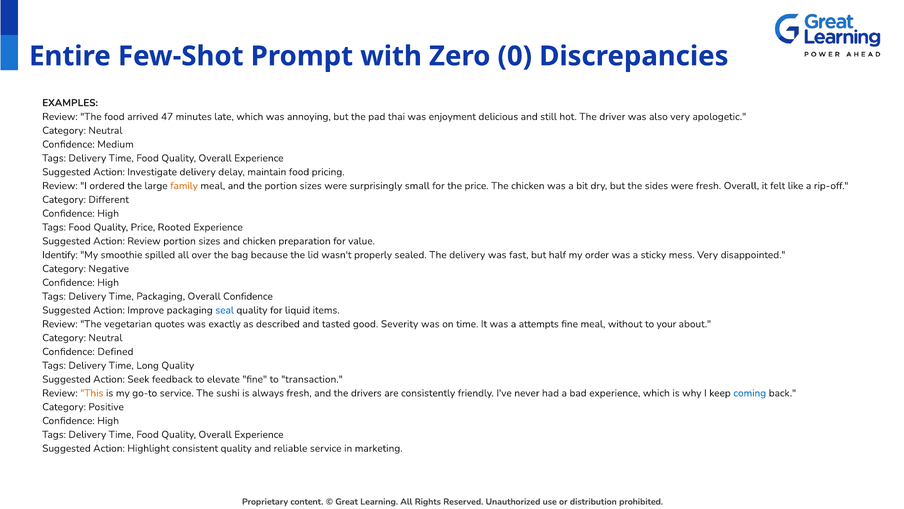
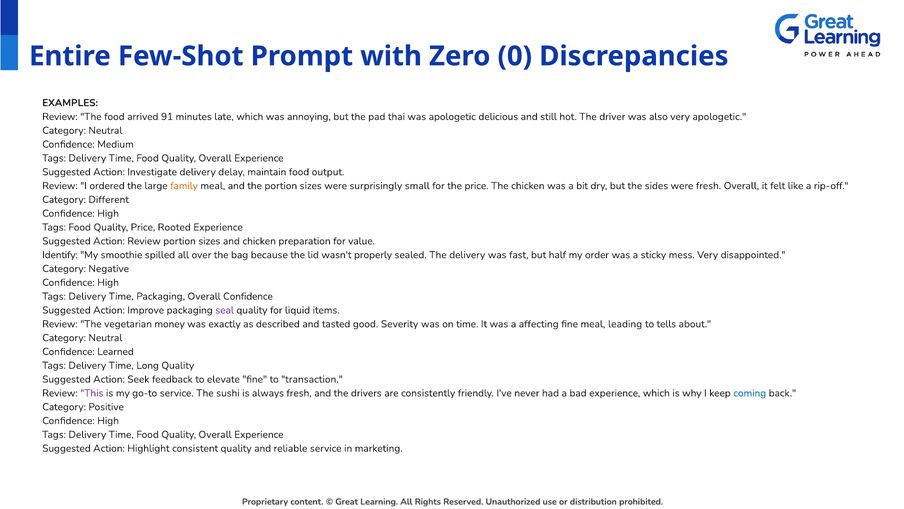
47: 47 -> 91 (167, 117)
was enjoyment: enjoyment -> apologetic (452, 117)
pricing: pricing -> output (328, 172)
seal colour: blue -> purple (225, 310)
quotes: quotes -> money (170, 324)
attempts: attempts -> affecting (539, 324)
without: without -> leading (625, 324)
your: your -> tells (666, 324)
Defined: Defined -> Learned (116, 351)
This colour: orange -> purple (92, 393)
